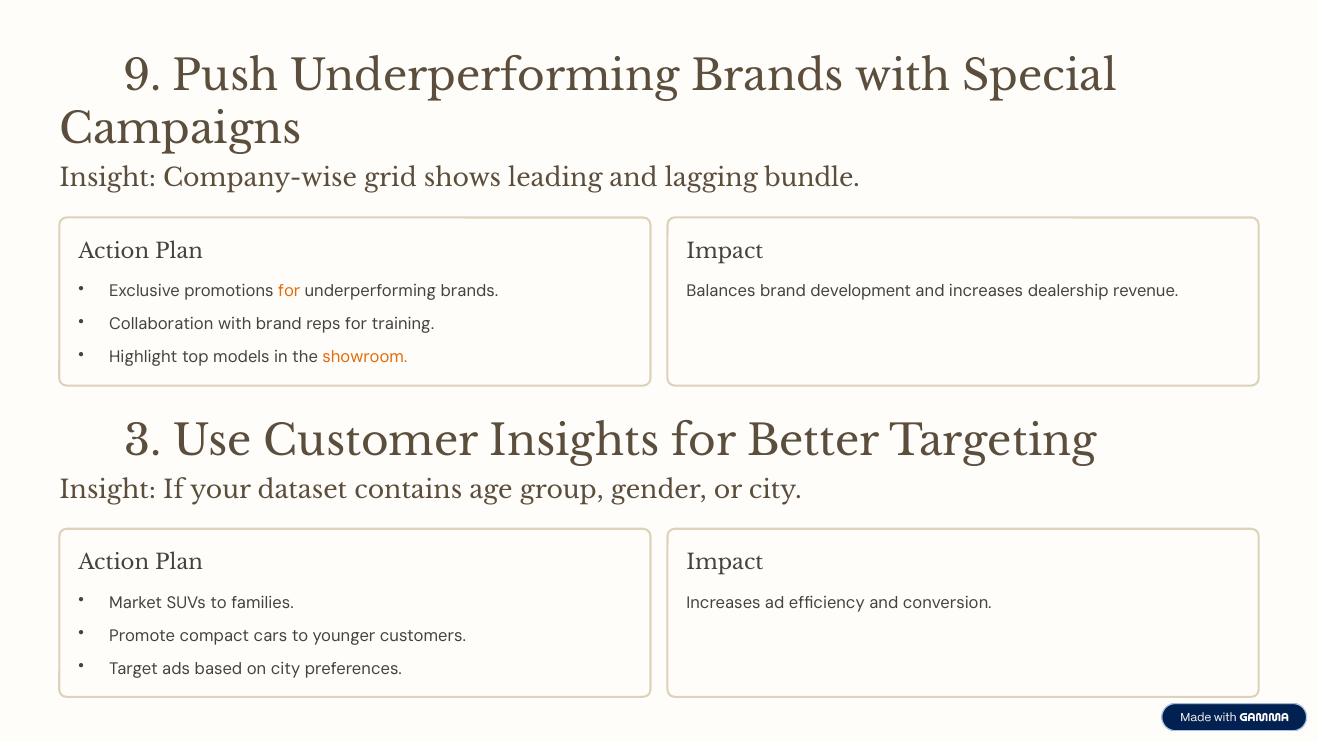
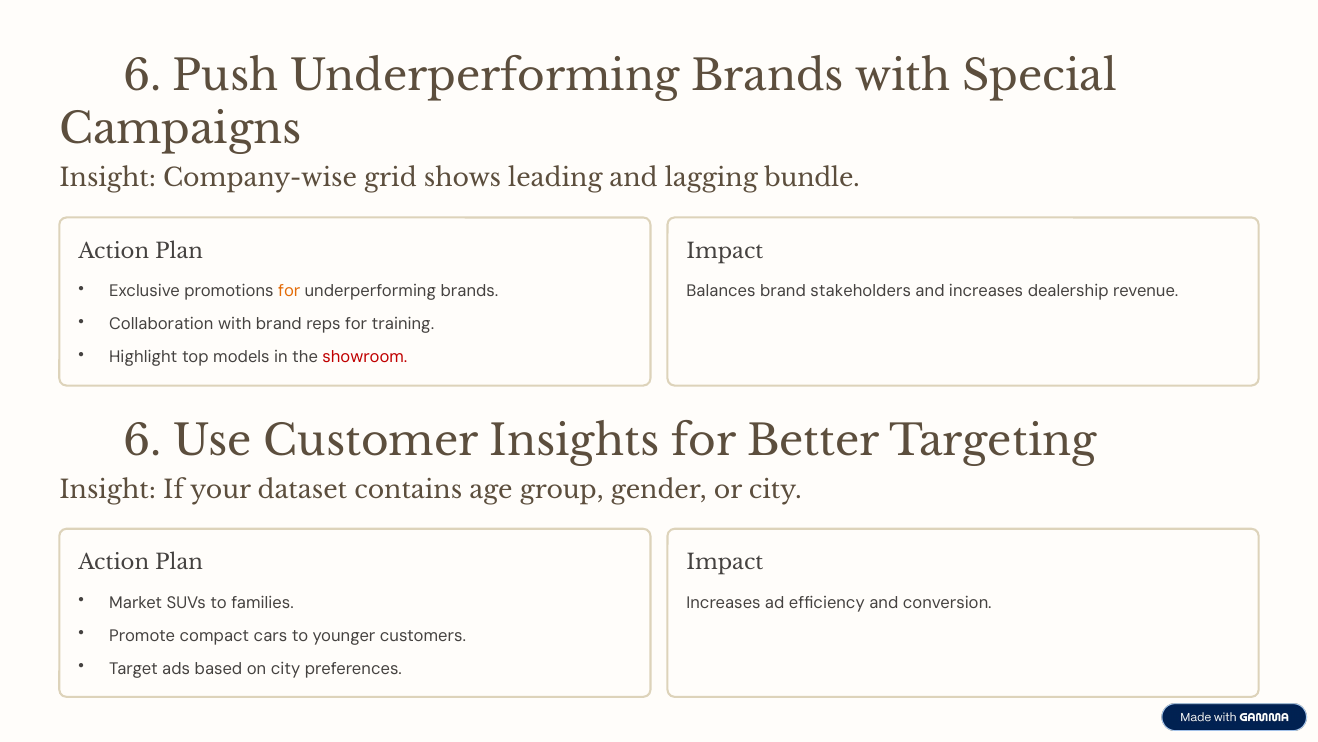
9: 9 -> 6 (143, 77)
development: development -> stakeholders (861, 291)
showroom colour: orange -> red (365, 357)
3: 3 -> 6 (143, 441)
